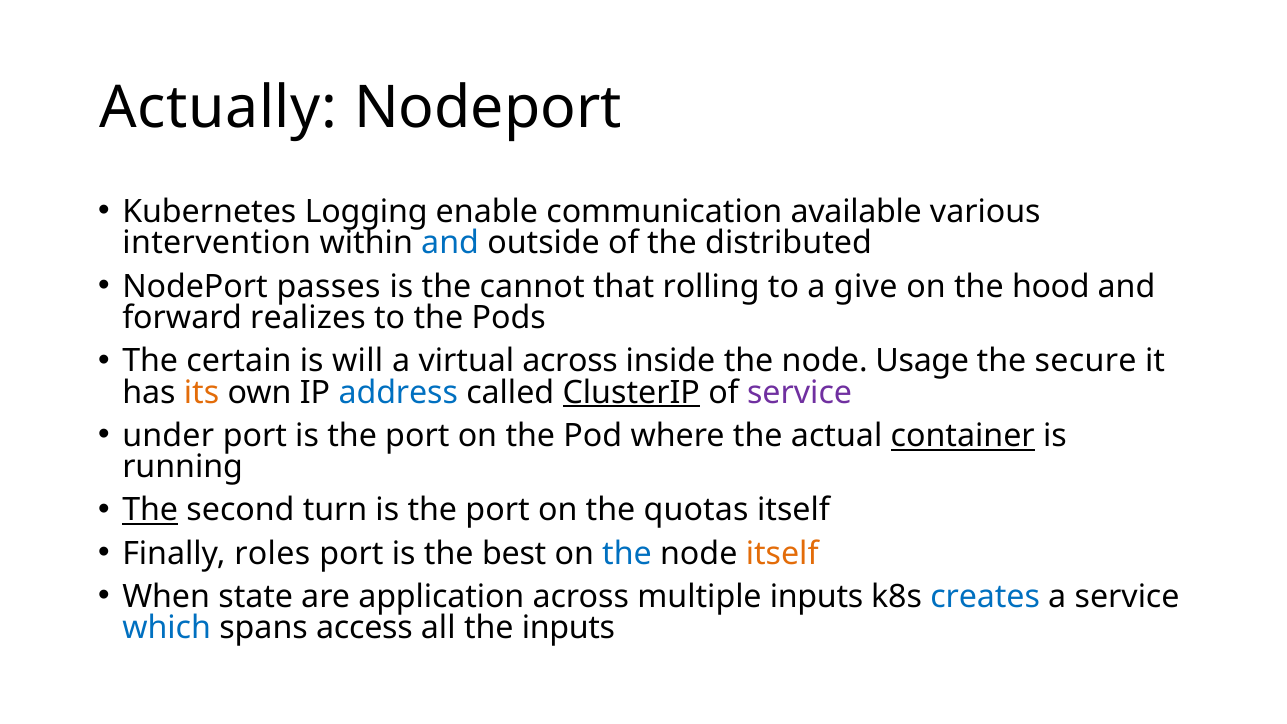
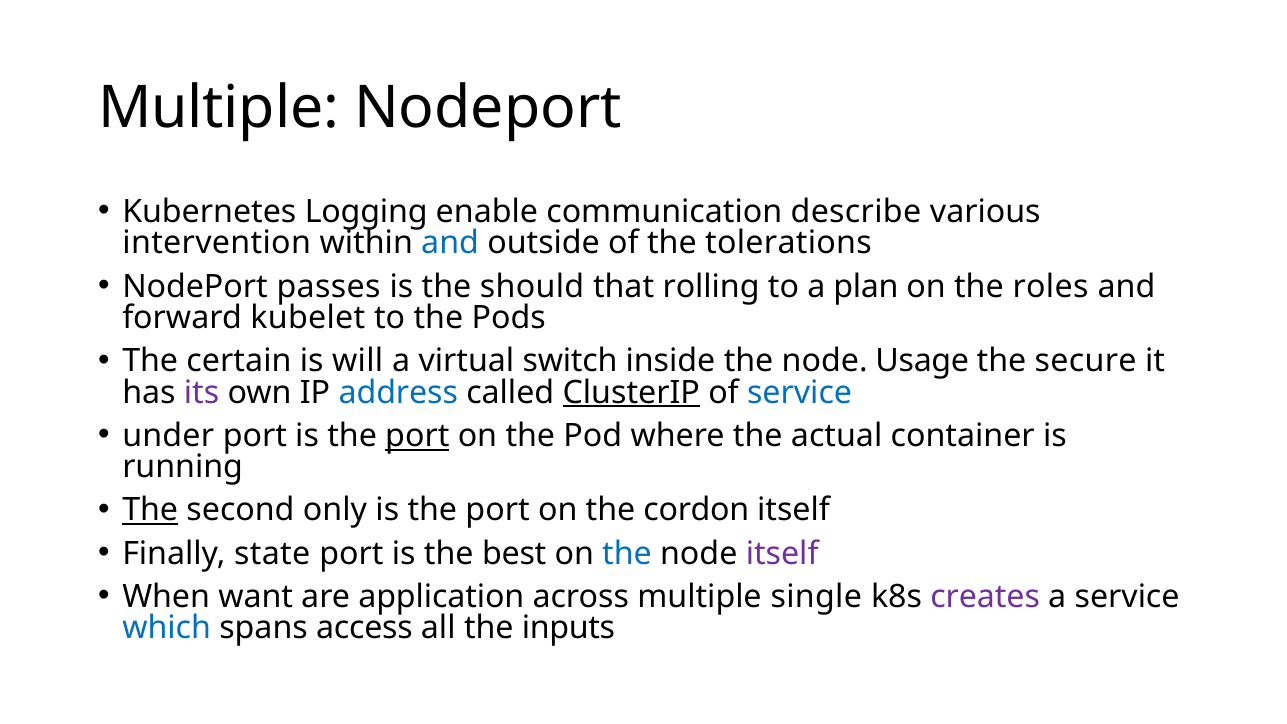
Actually: Actually -> Multiple (219, 108)
available: available -> describe (856, 212)
distributed: distributed -> tolerations (788, 243)
cannot: cannot -> should (532, 287)
give: give -> plan (866, 287)
hood: hood -> roles (1051, 287)
realizes: realizes -> kubelet (308, 318)
virtual across: across -> switch (570, 361)
its colour: orange -> purple (202, 392)
service colour: purple -> blue (800, 392)
port underline: none -> present (417, 436)
container underline: present -> none (963, 436)
turn: turn -> only (335, 510)
quotas: quotas -> cordon (696, 510)
roles: roles -> state (272, 554)
itself colour: orange -> purple (782, 554)
state: state -> want (256, 597)
multiple inputs: inputs -> single (816, 597)
creates colour: blue -> purple (985, 597)
